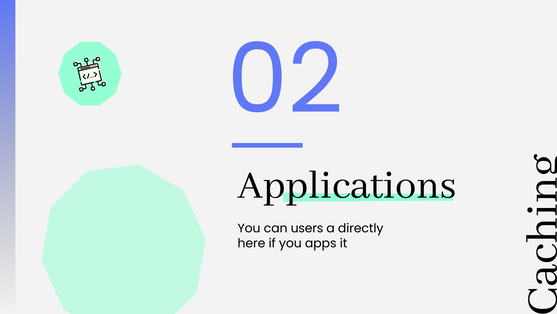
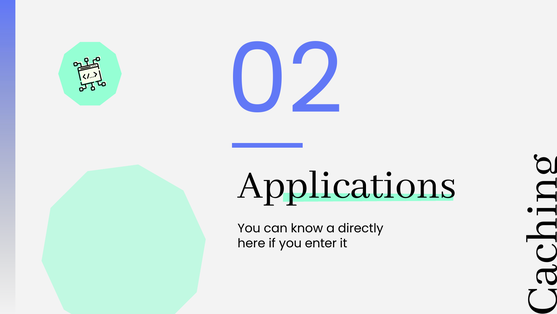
users: users -> know (307, 228)
apps: apps -> enter (321, 243)
